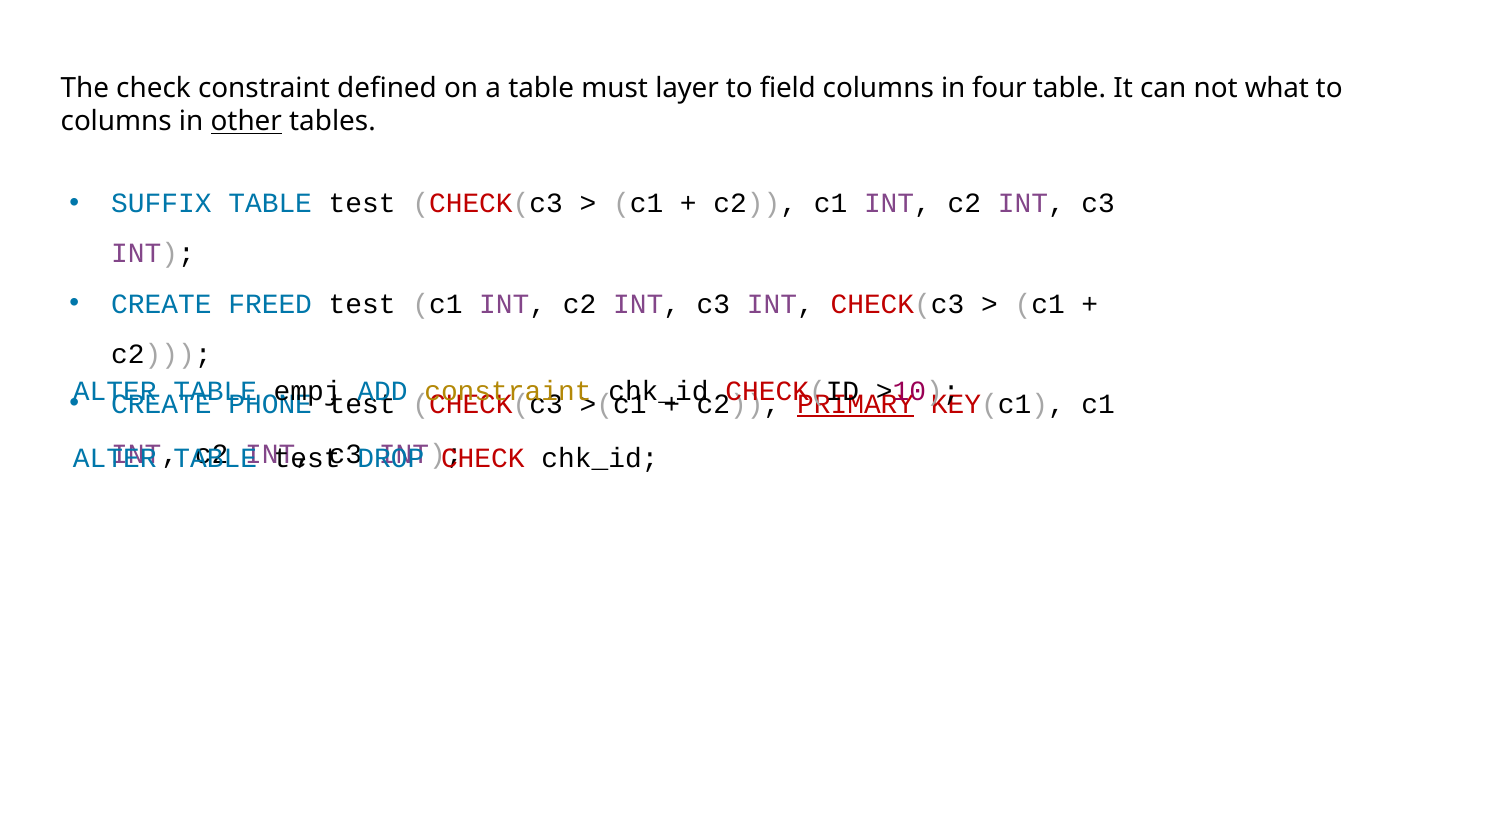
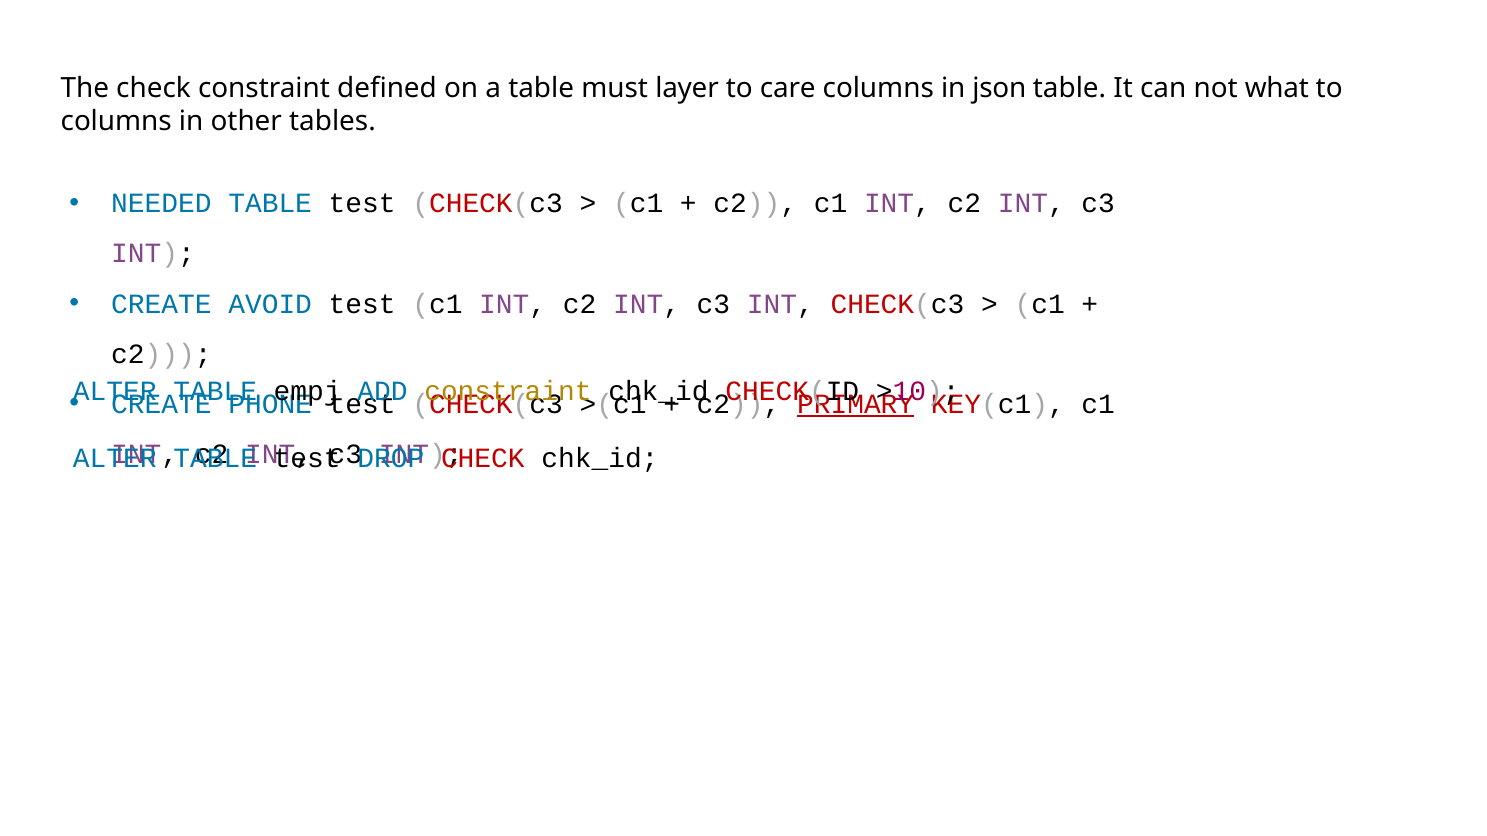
field: field -> care (788, 88)
four: four -> json (999, 88)
other underline: present -> none (246, 122)
SUFFIX: SUFFIX -> NEEDED (161, 204)
FREED: FREED -> AVOID (270, 304)
